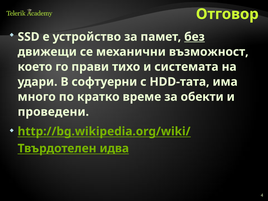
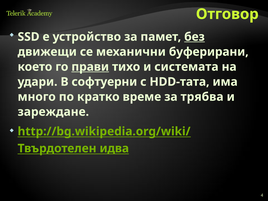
възможност: възможност -> буферирани (209, 52)
прави underline: none -> present (90, 67)
обекти: обекти -> трябва (202, 97)
проведени: проведени -> зареждане (53, 112)
